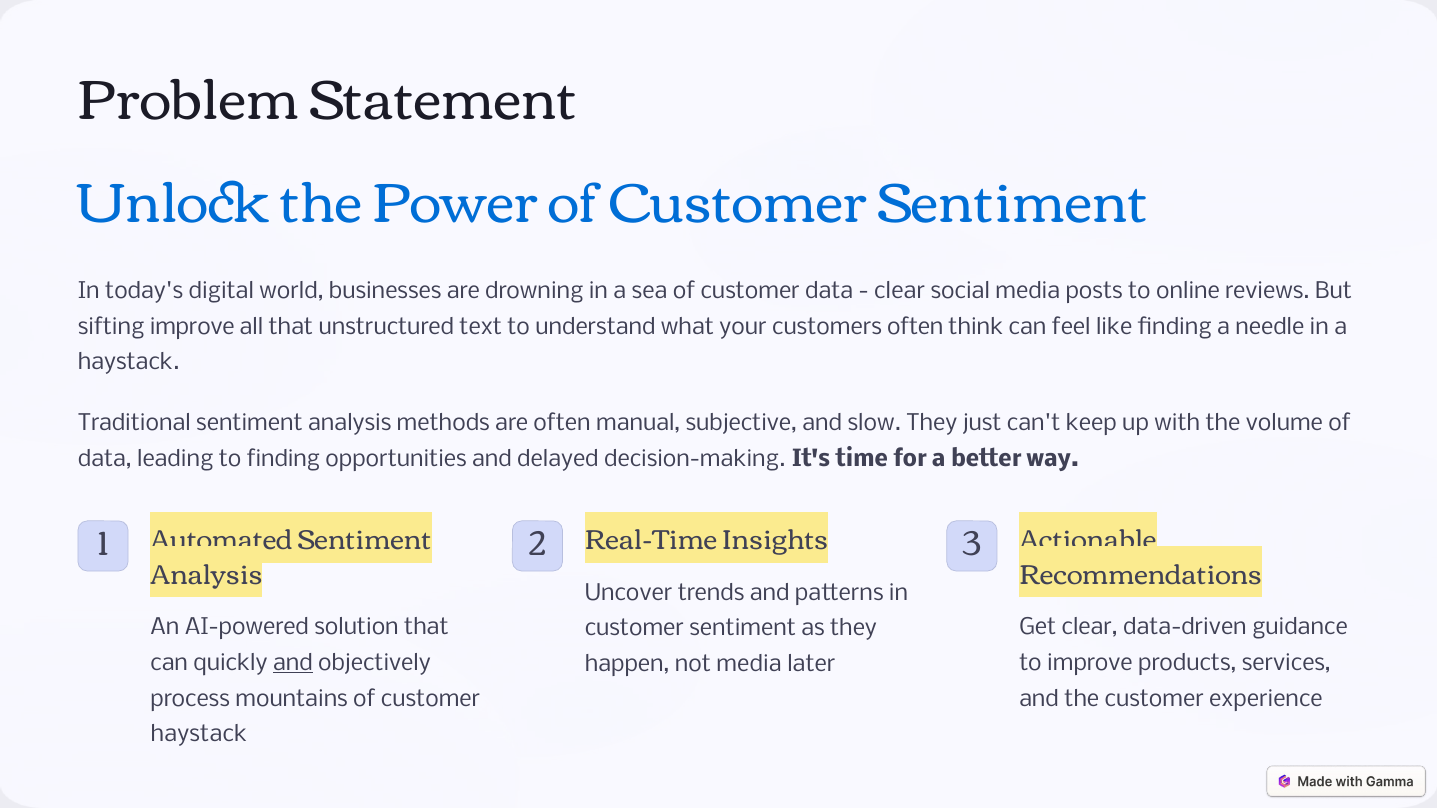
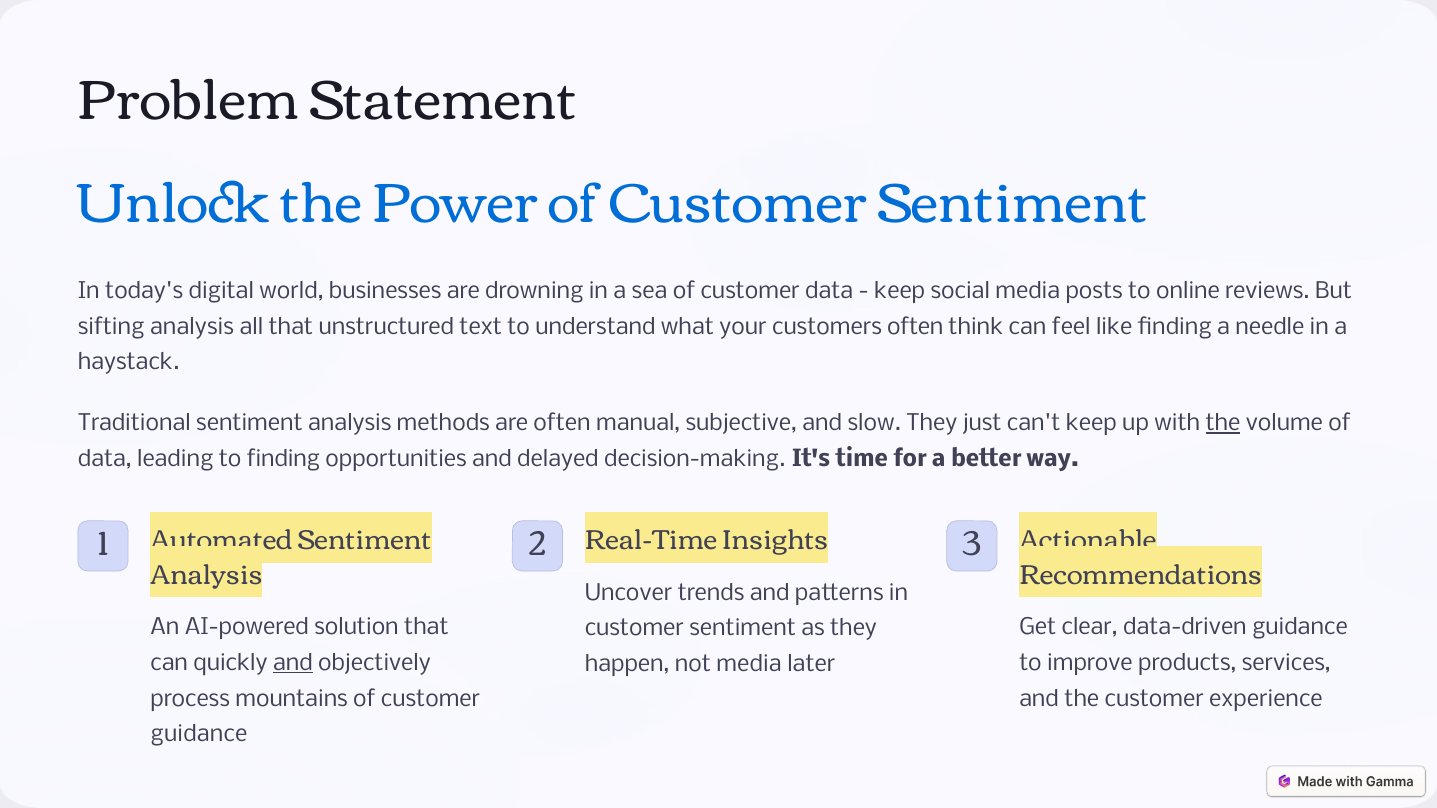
clear: clear -> keep (900, 292)
sifting improve: improve -> analysis (192, 327)
the underline: none -> present (1223, 424)
haystack: haystack -> guidance (199, 735)
